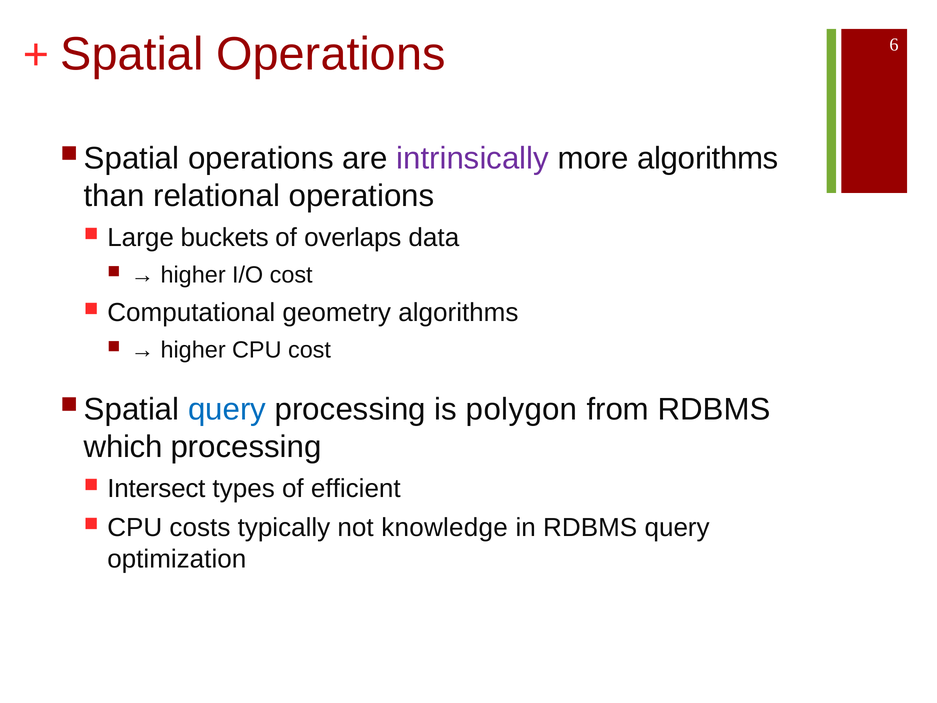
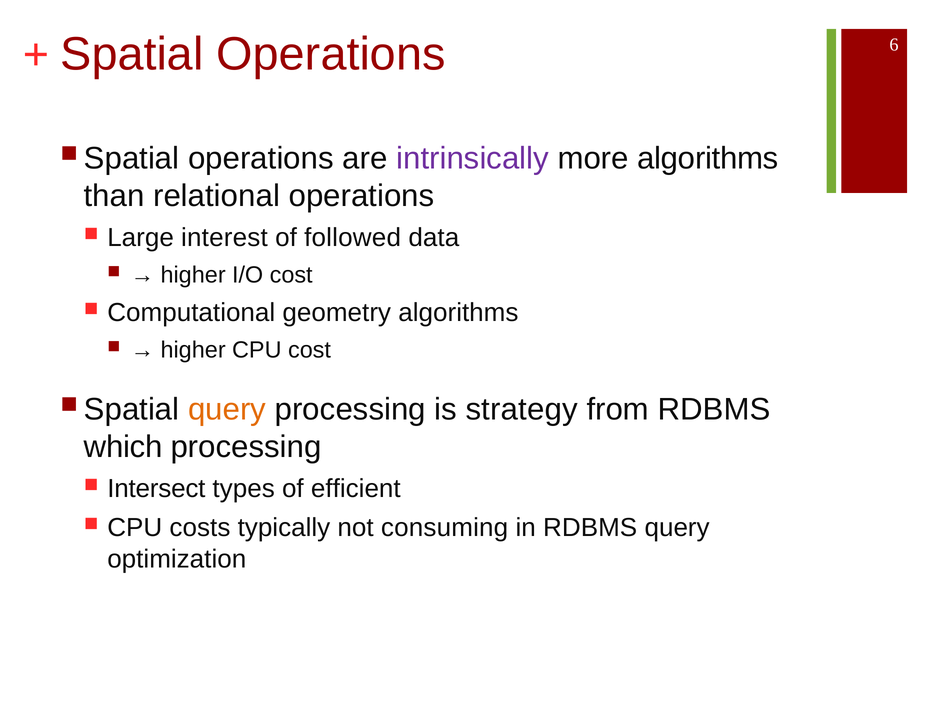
buckets: buckets -> interest (224, 238)
overlaps: overlaps -> followed (353, 238)
query colour: blue -> orange (227, 409)
polygon: polygon -> strategy (522, 409)
knowledge: knowledge -> consuming (445, 528)
